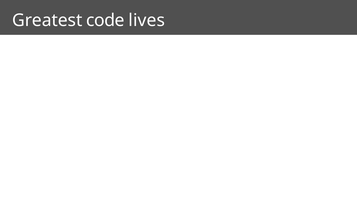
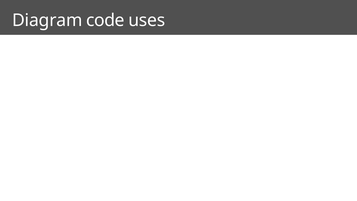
Greatest: Greatest -> Diagram (47, 20)
code lives: lives -> uses (147, 20)
